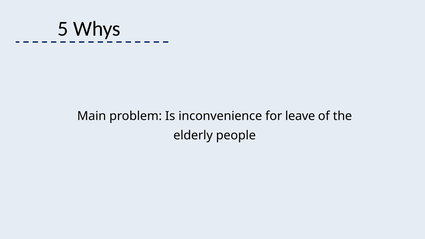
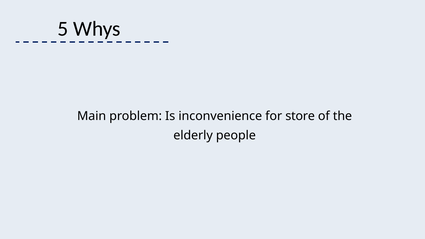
leave: leave -> store (300, 116)
